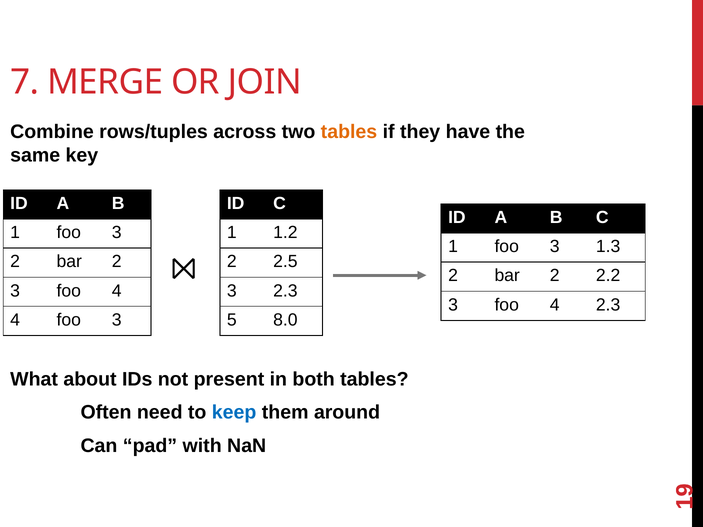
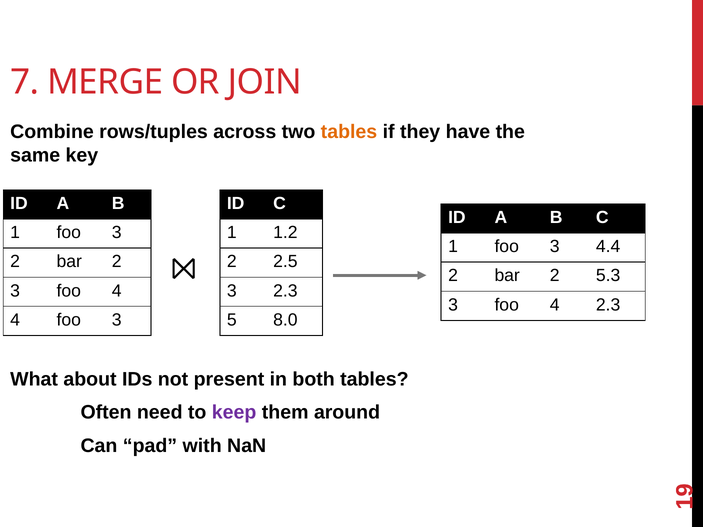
1.3: 1.3 -> 4.4 (608, 247)
2.2: 2.2 -> 5.3 (608, 276)
keep colour: blue -> purple (234, 413)
